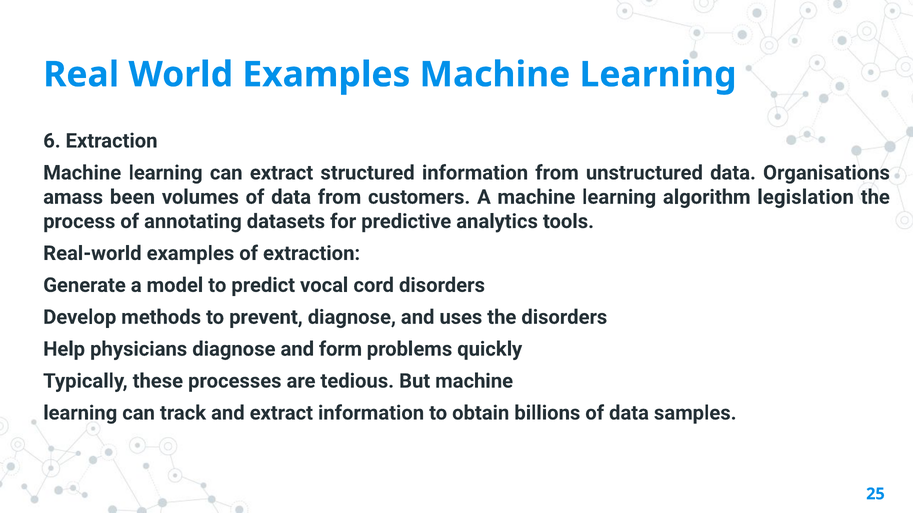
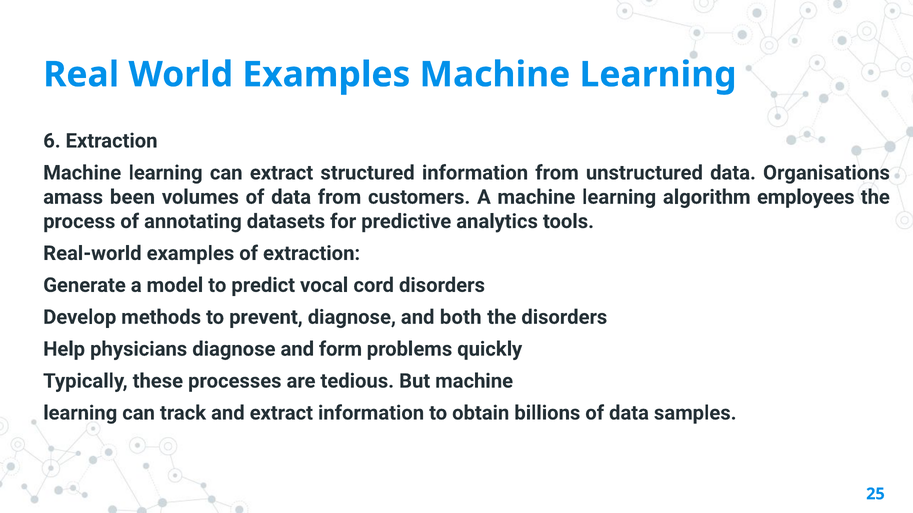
legislation: legislation -> employees (806, 197)
uses: uses -> both (461, 317)
